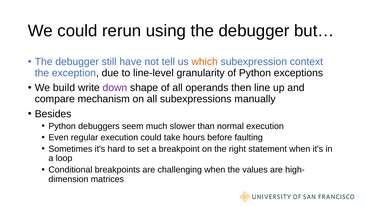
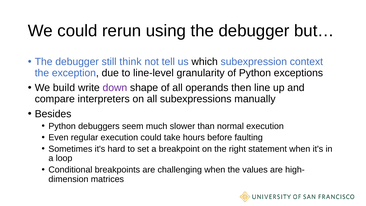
have: have -> think (131, 62)
which colour: orange -> black (205, 62)
mechanism: mechanism -> interpreters (104, 99)
